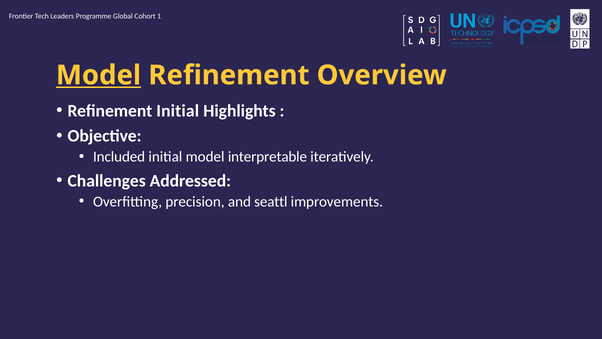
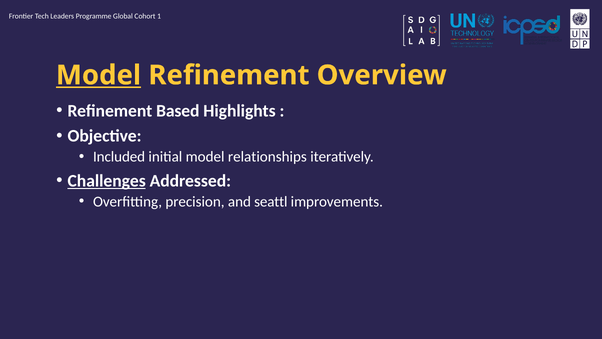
Refinement Initial: Initial -> Based (178, 111)
interpretable: interpretable -> relationships (267, 157)
Challenges underline: none -> present (107, 181)
